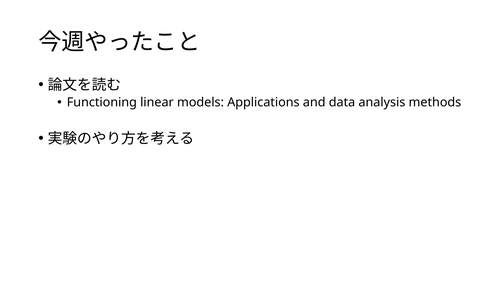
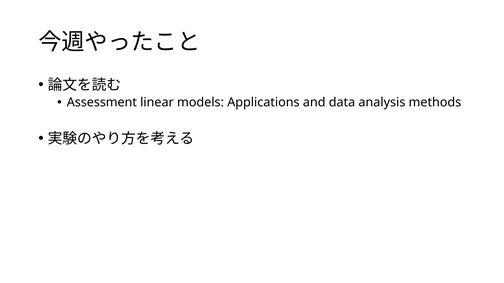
Functioning: Functioning -> Assessment (102, 103)
